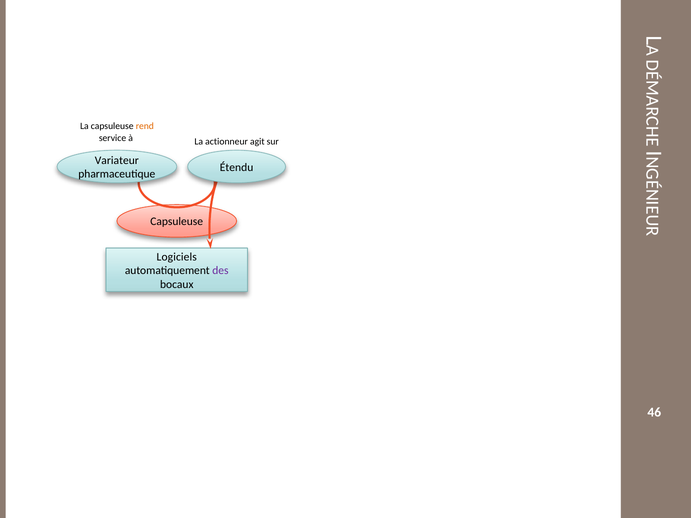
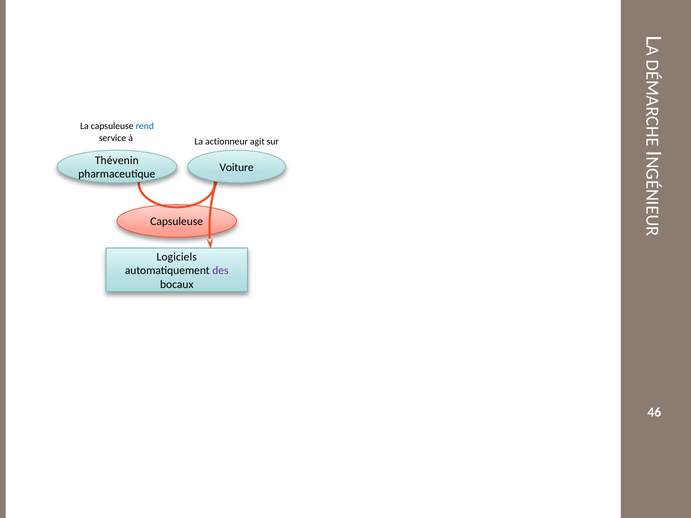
rend colour: orange -> blue (145, 126)
Variateur: Variateur -> Thévenin (117, 160)
Étendu: Étendu -> Voiture (237, 167)
